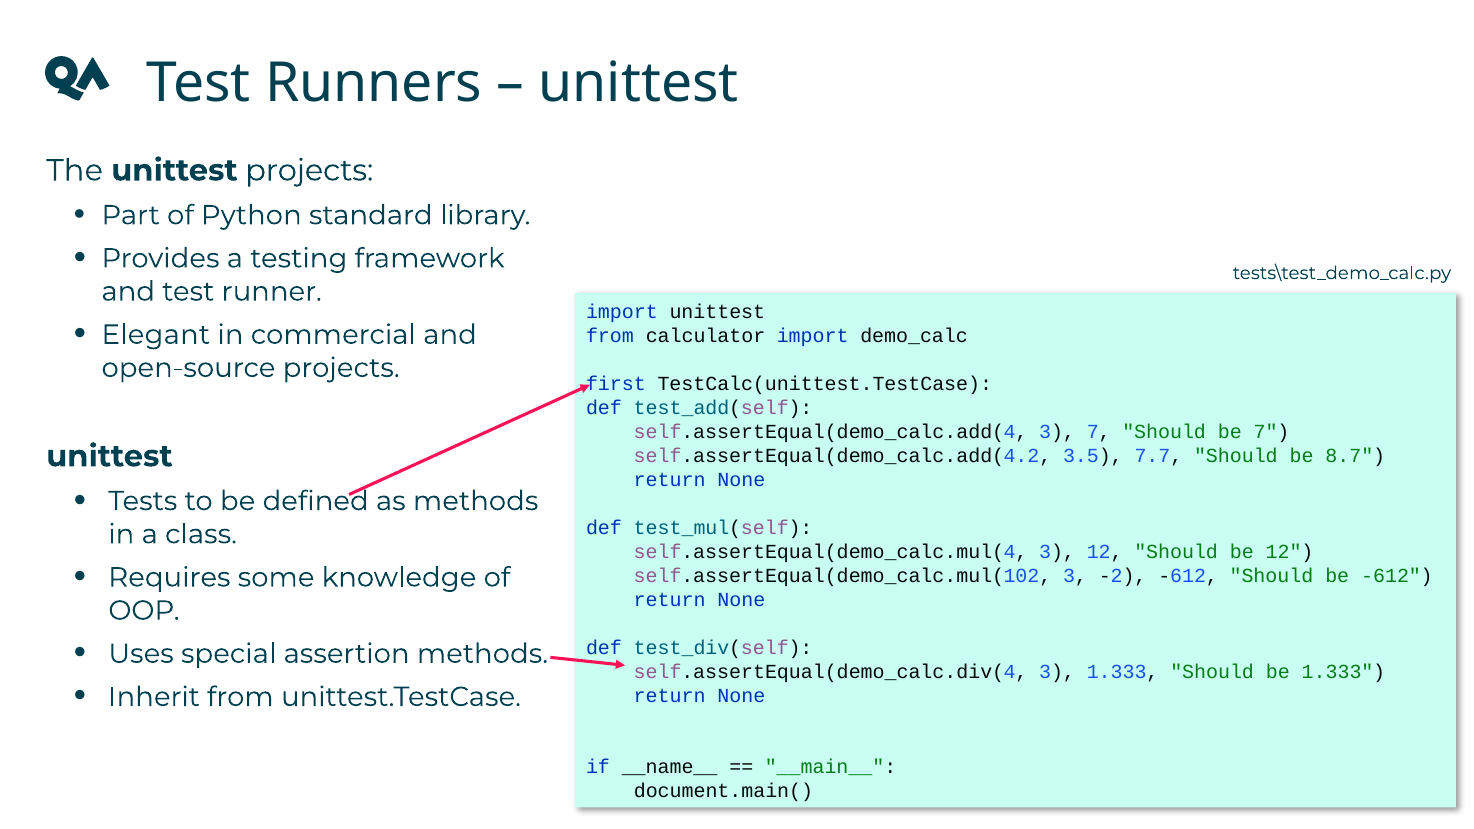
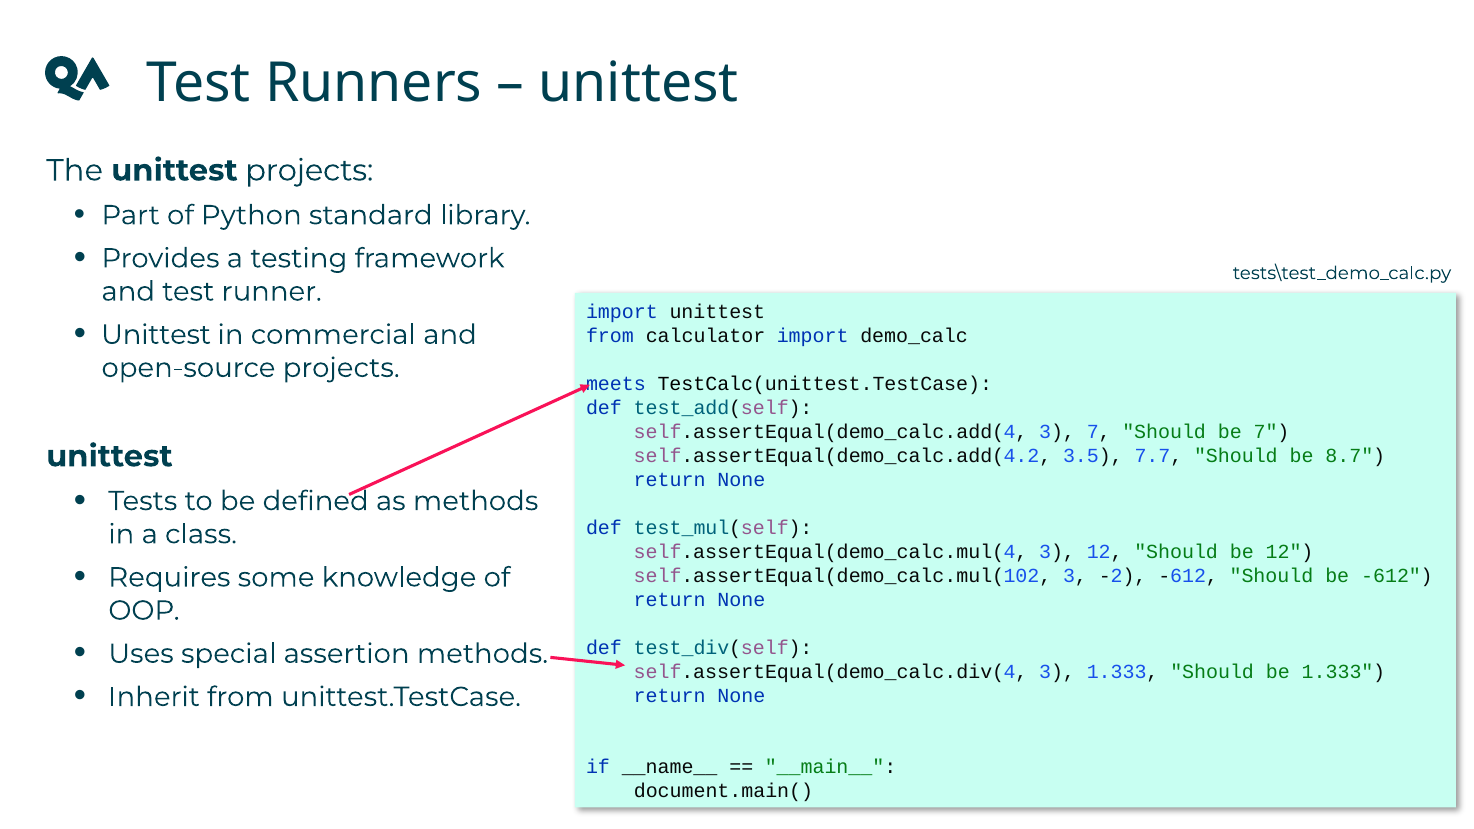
Elegant: Elegant -> Unittest (156, 335)
first: first -> meets (616, 384)
